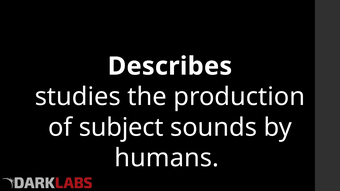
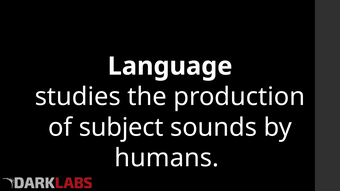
Describes: Describes -> Language (170, 66)
